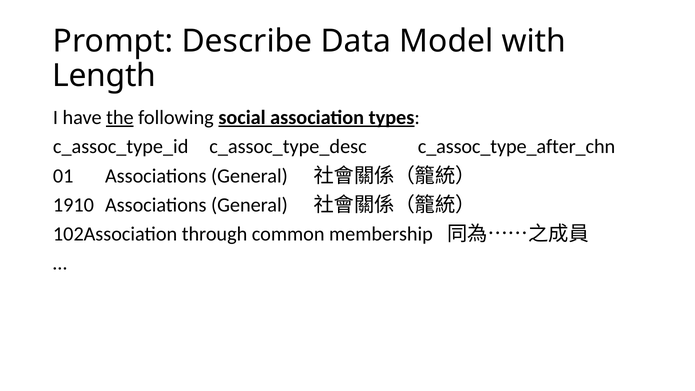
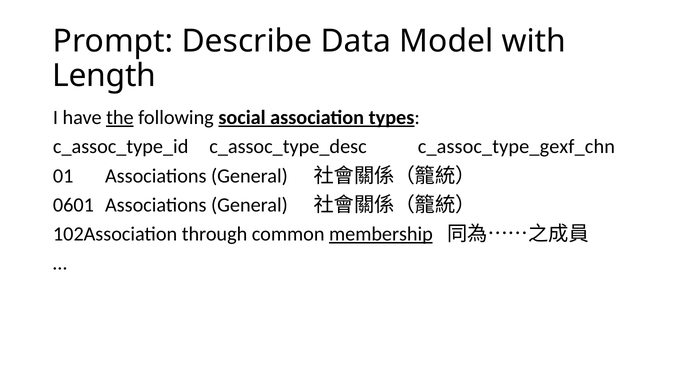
c_assoc_type_after_chn: c_assoc_type_after_chn -> c_assoc_type_gexf_chn (516, 147)
1910: 1910 -> 0601 (73, 205)
membership underline: none -> present (381, 234)
